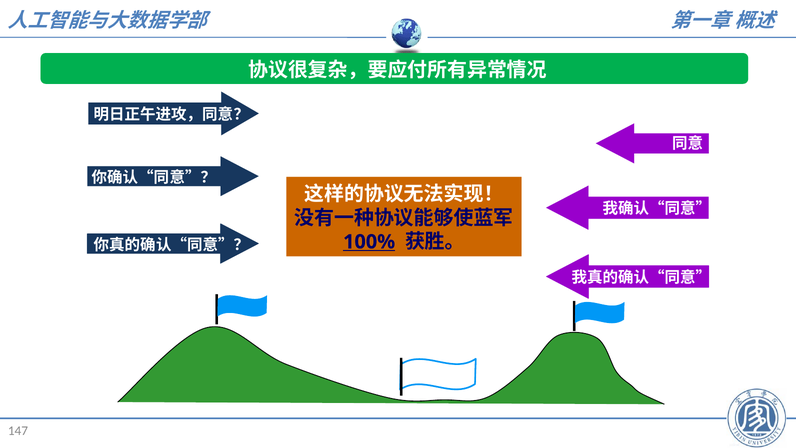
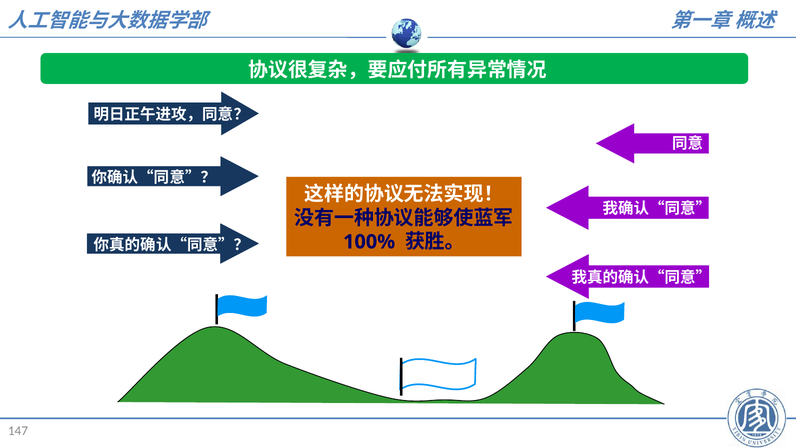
100% underline: present -> none (369, 242)
